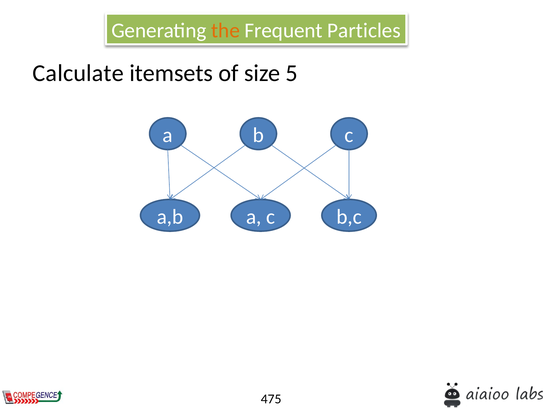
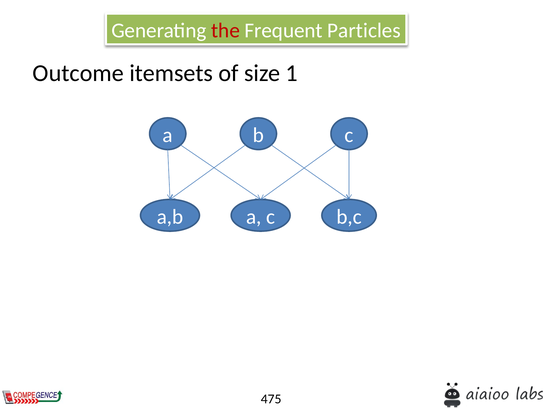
the colour: orange -> red (226, 30)
Calculate: Calculate -> Outcome (78, 73)
5: 5 -> 1 (292, 73)
